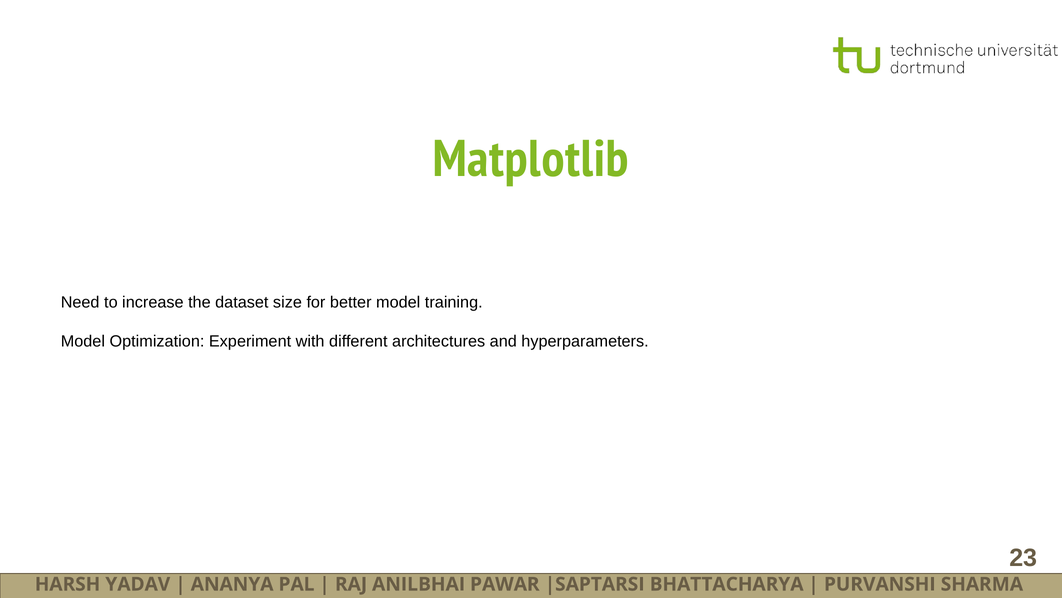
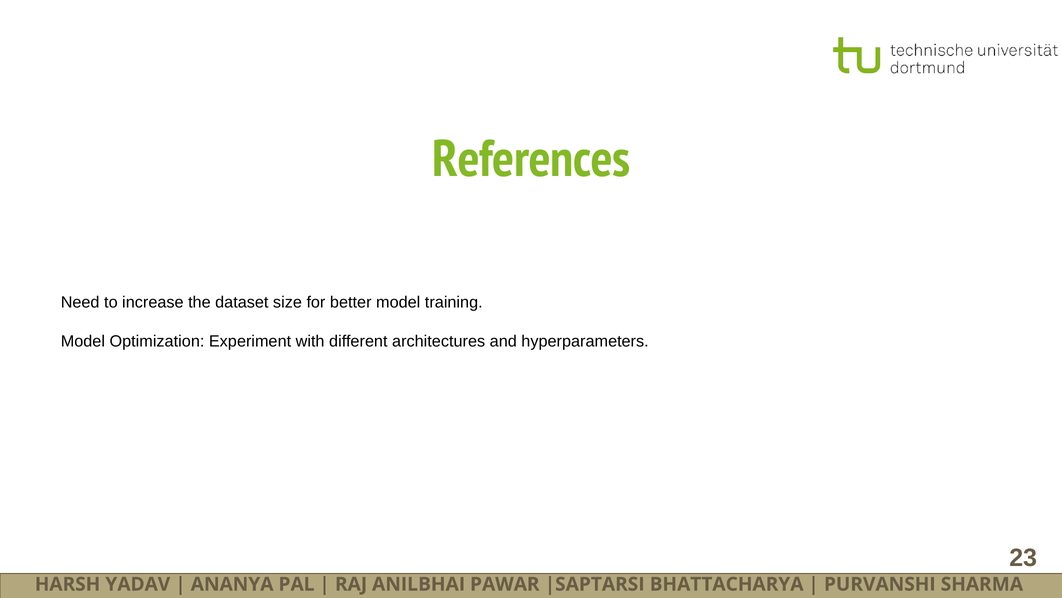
Matplotlib: Matplotlib -> References (531, 159)
